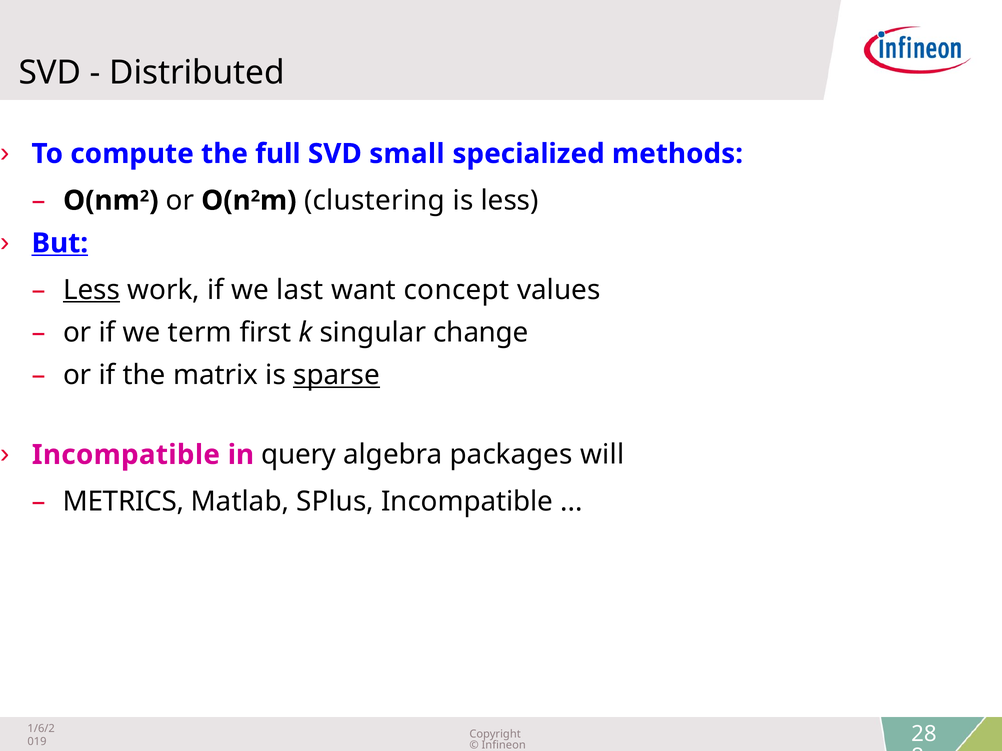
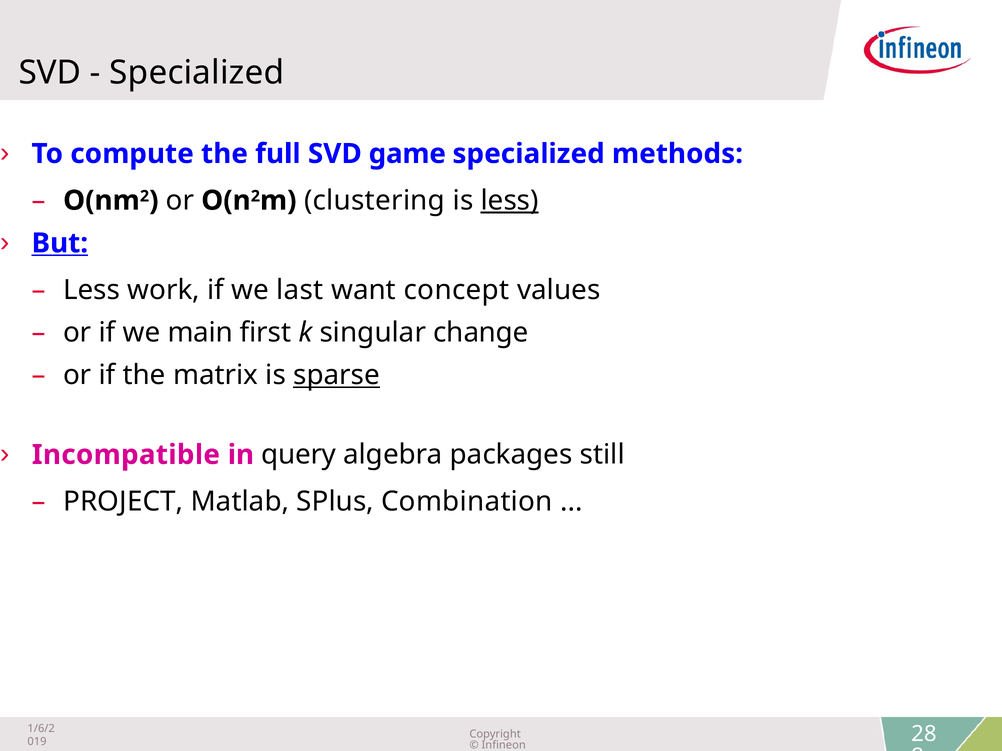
Distributed: Distributed -> Specialized (197, 73)
small: small -> game (407, 154)
less underline: none -> present (510, 201)
Less underline: present -> none (92, 290)
term: term -> main (200, 333)
will: will -> still (602, 455)
METRICS: METRICS -> PROJECT (123, 502)
SPlus Incompatible: Incompatible -> Combination (467, 502)
